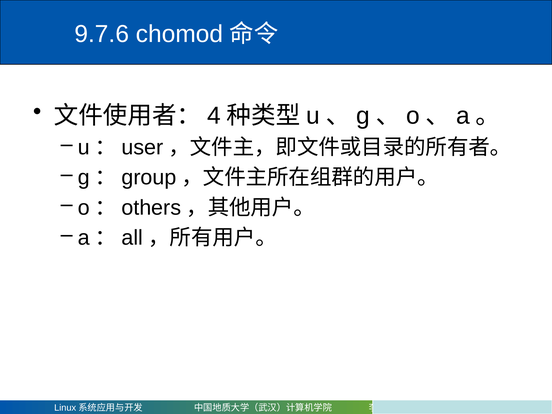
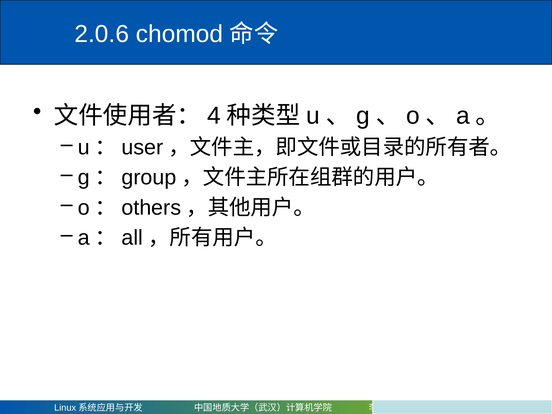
9.7.6: 9.7.6 -> 2.0.6 (102, 34)
